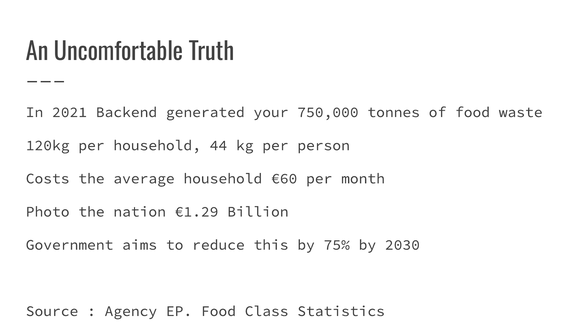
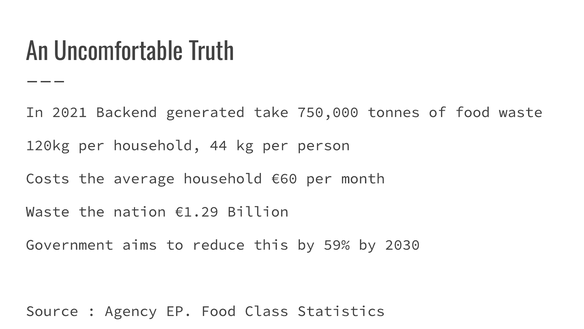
your: your -> take (271, 112)
Photo: Photo -> Waste (48, 211)
75%: 75% -> 59% (337, 244)
